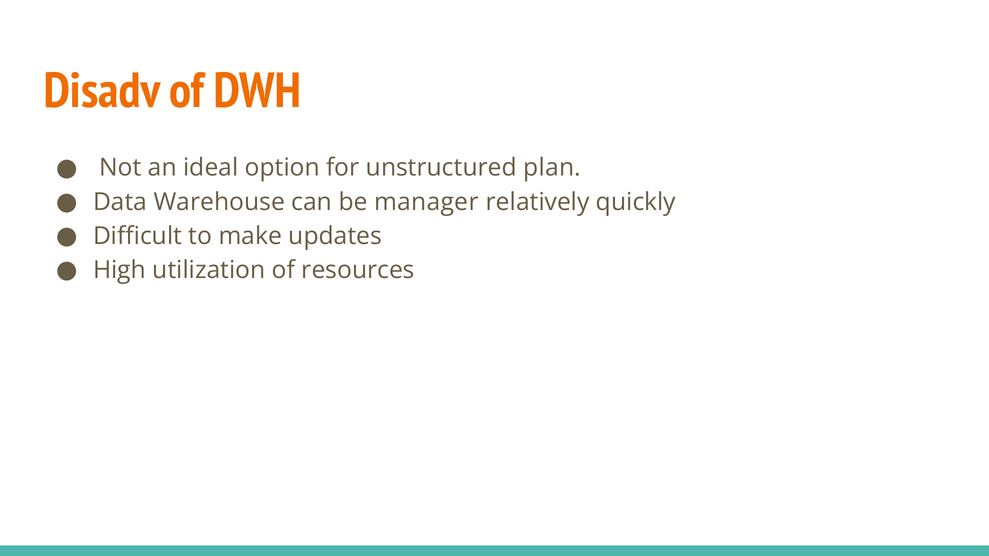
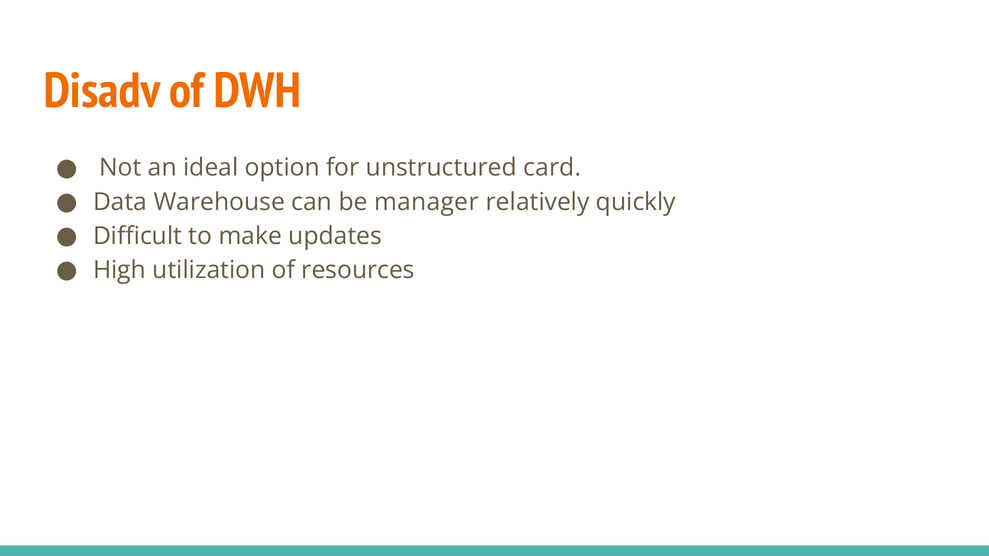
plan: plan -> card (552, 168)
